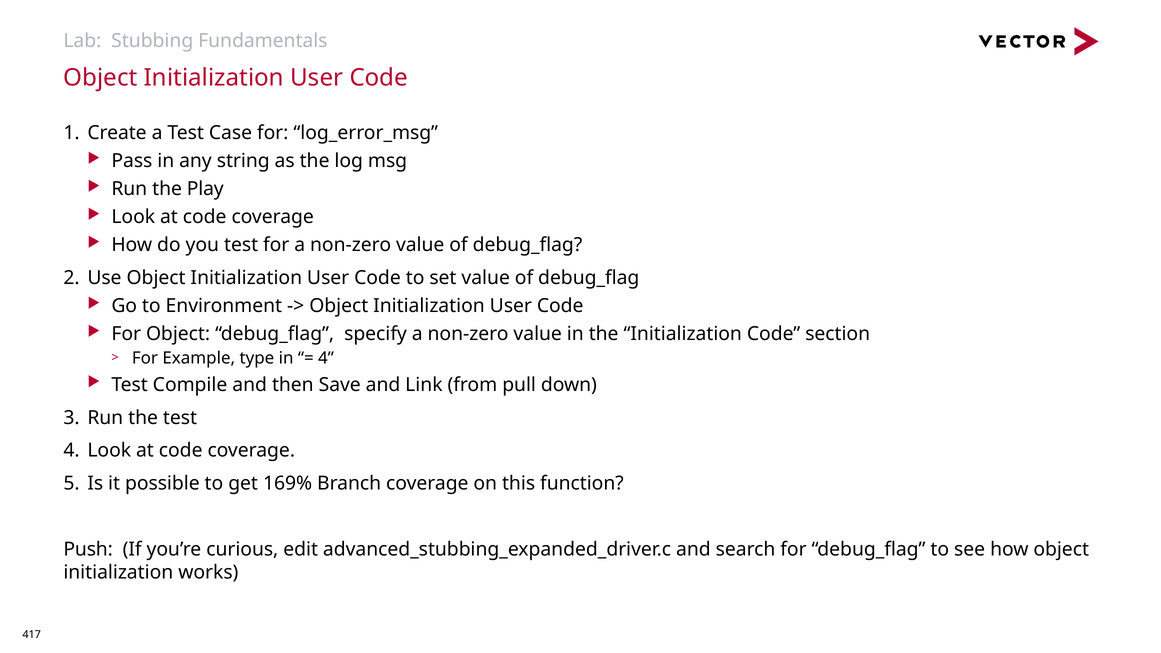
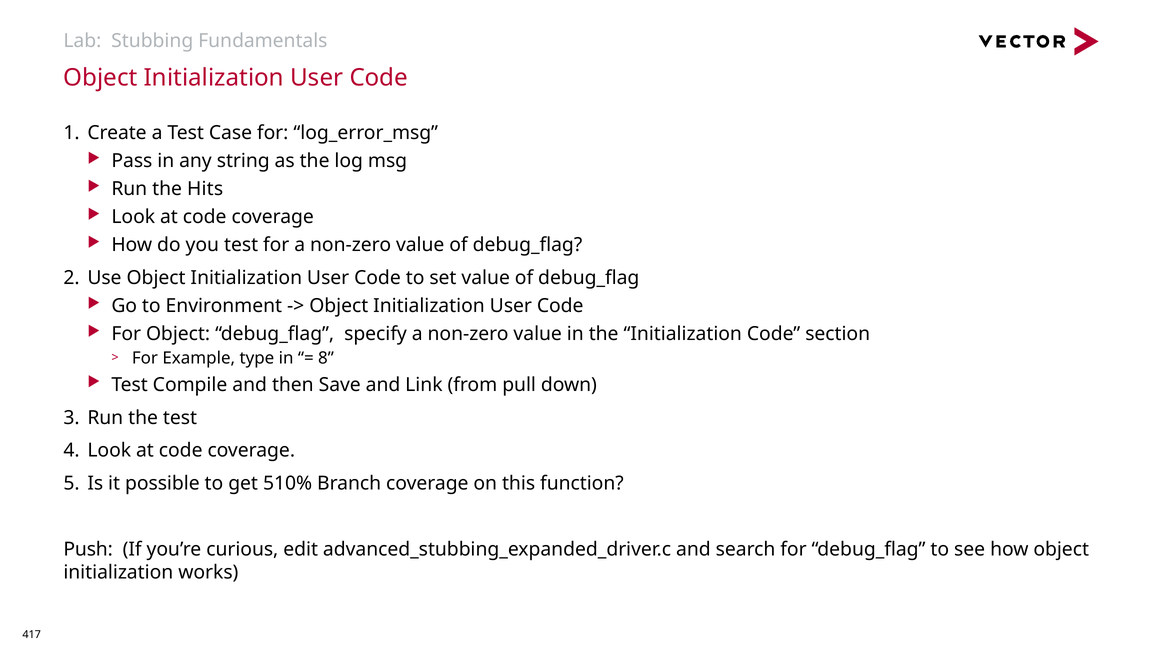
Play: Play -> Hits (205, 189)
4: 4 -> 8 (326, 358)
169%: 169% -> 510% (288, 483)
